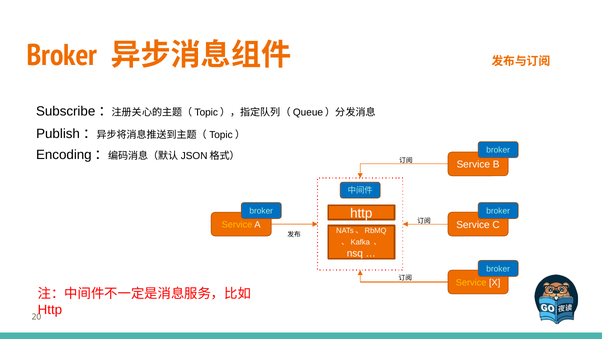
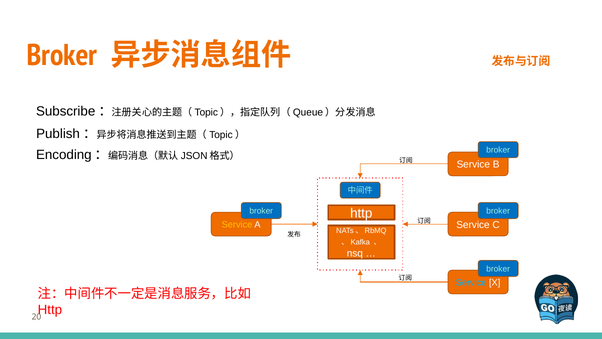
Service colour: yellow -> light blue (471, 282)
